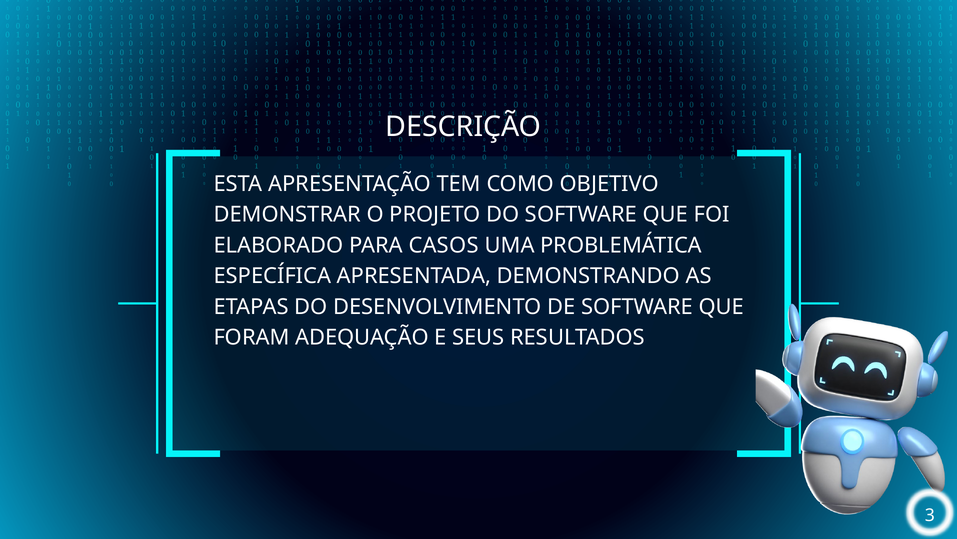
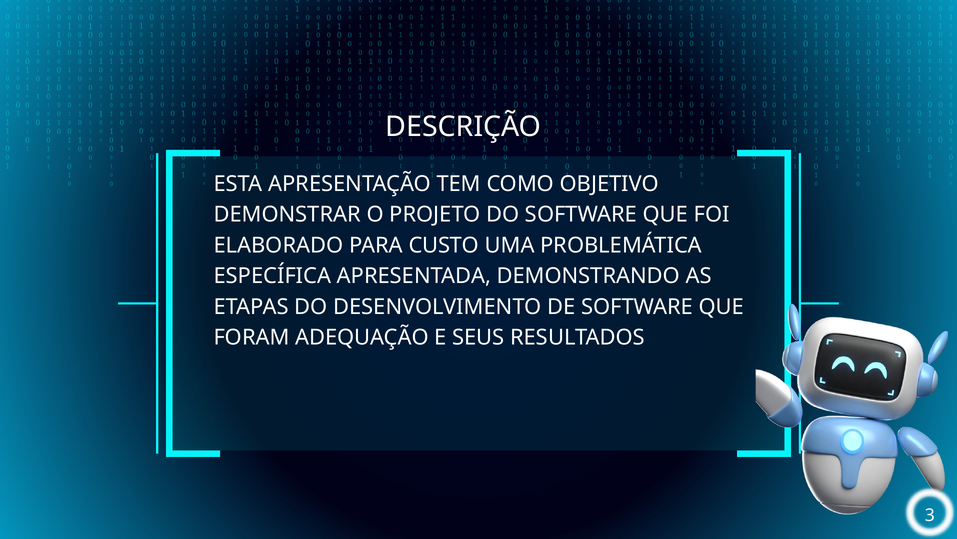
CASOS: CASOS -> CUSTO (444, 245)
